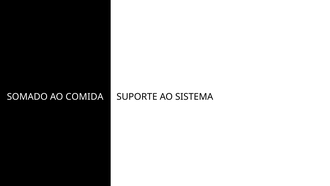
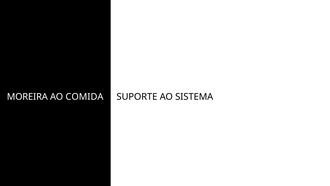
SOMADO: SOMADO -> MOREIRA (27, 97)
